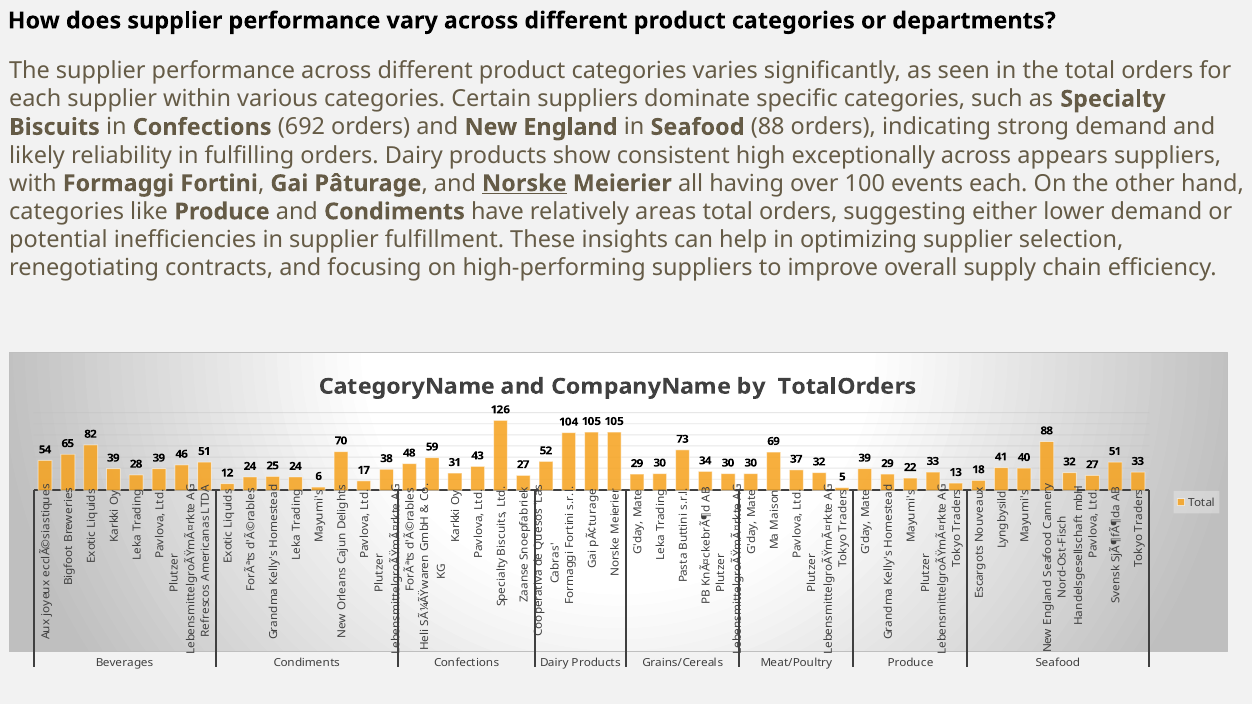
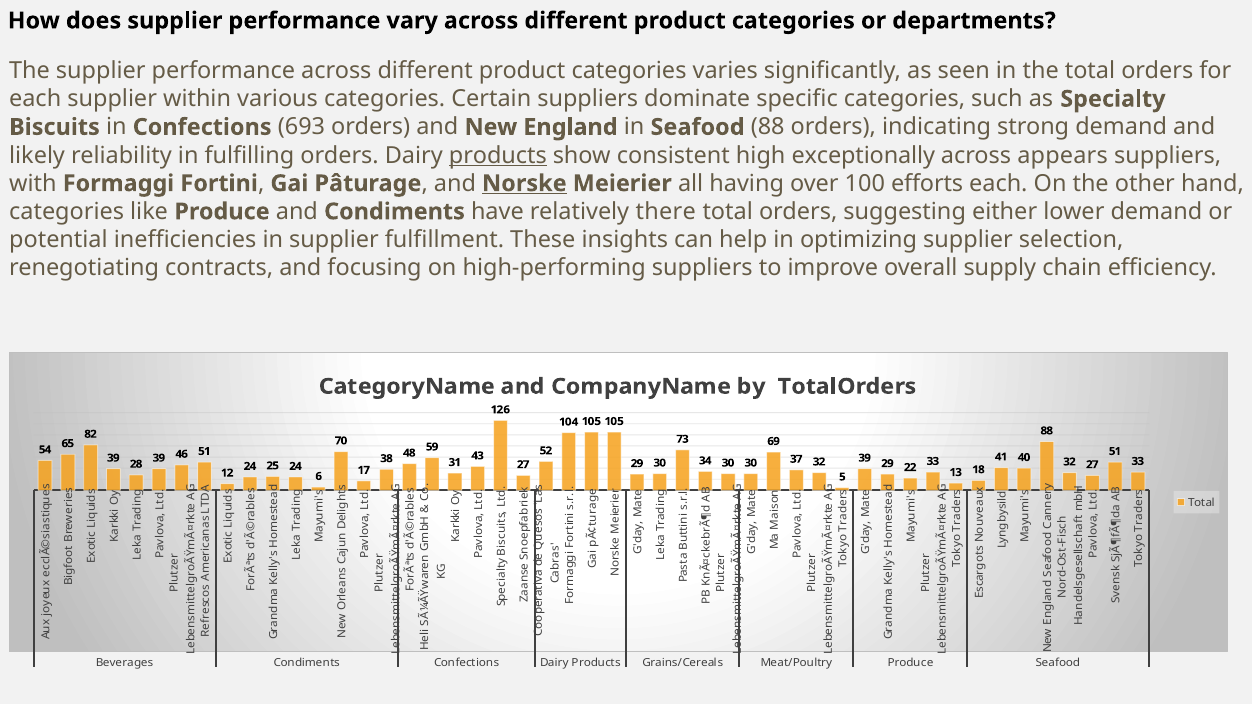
692: 692 -> 693 (302, 127)
products underline: none -> present (498, 155)
events: events -> efforts (927, 183)
areas: areas -> there (666, 212)
